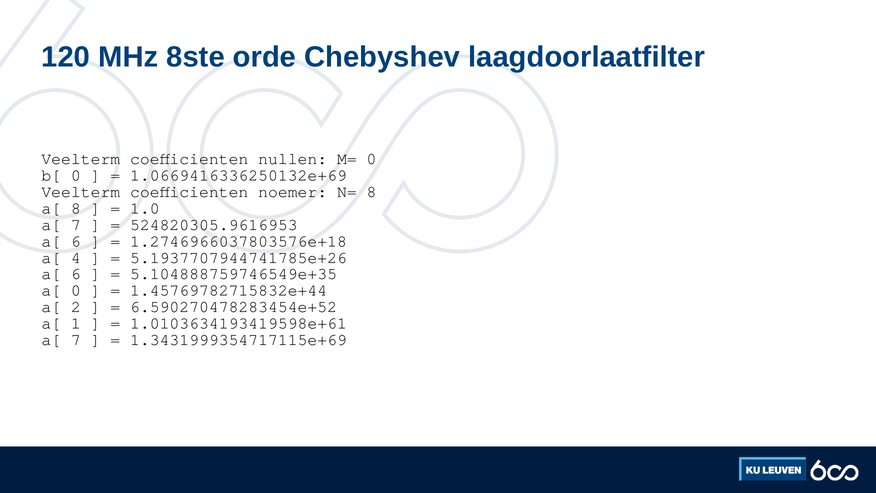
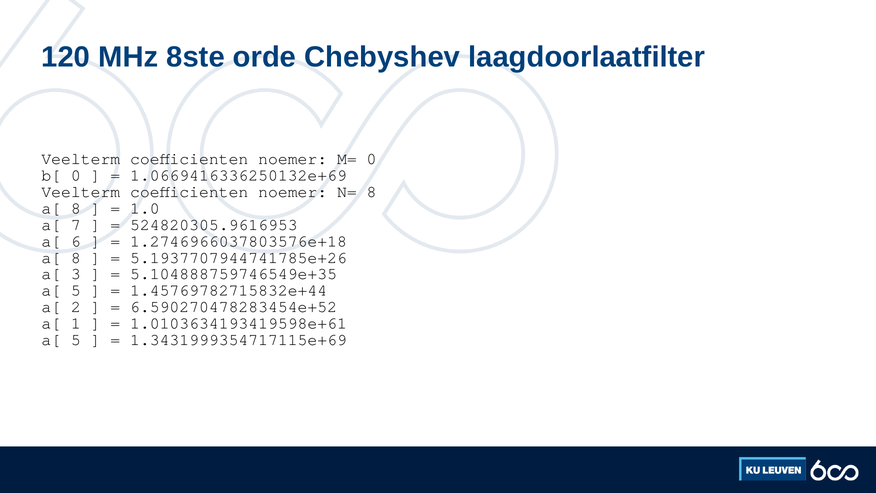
nullen: nullen -> noemer (293, 159)
4: 4 -> 8 (76, 258)
6: 6 -> 3 (76, 274)
0: 0 -> 5 (76, 290)
7: 7 -> 5 (76, 340)
